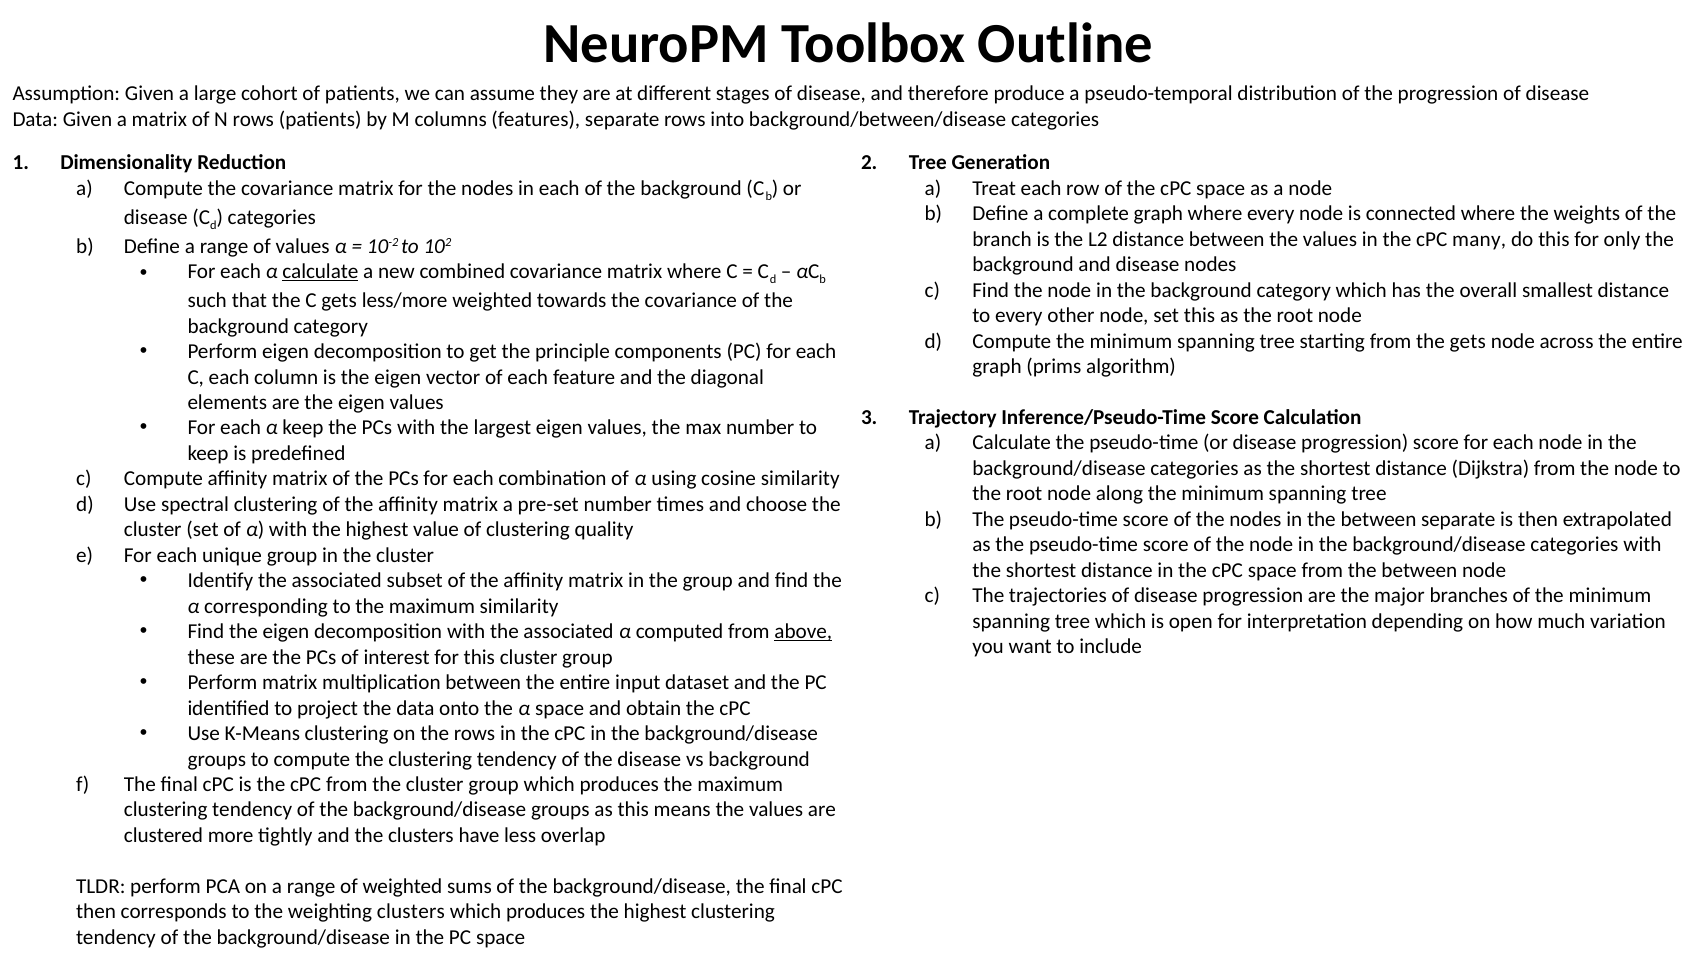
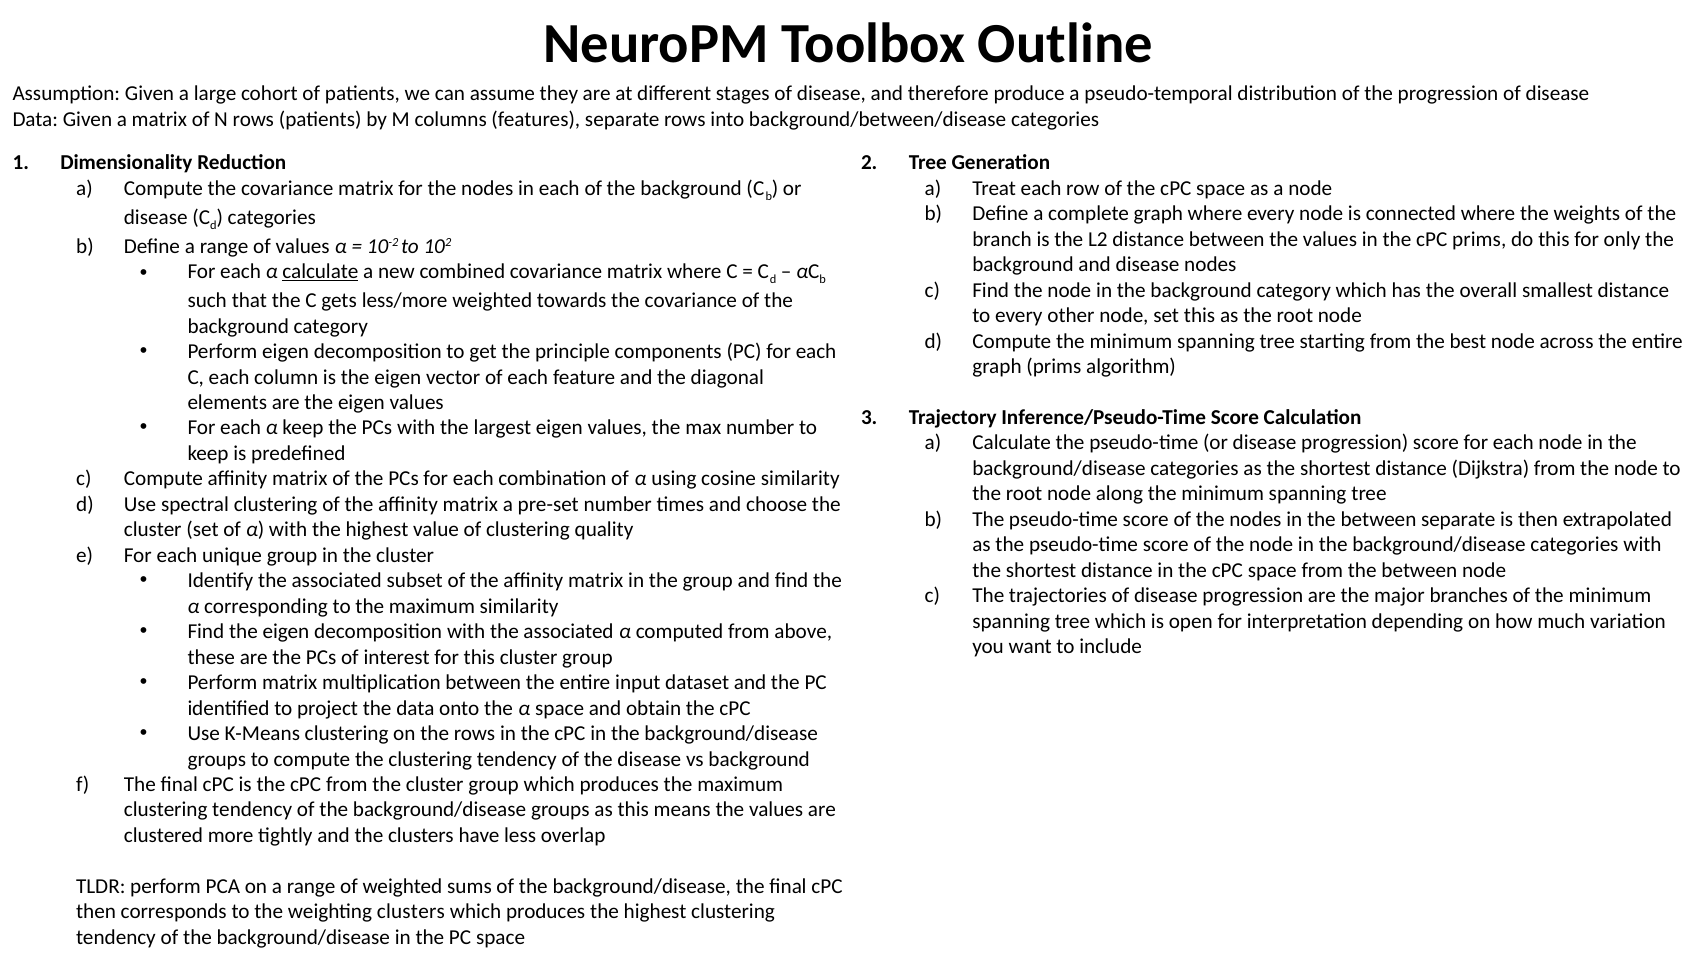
cPC many: many -> prims (1479, 239)
the gets: gets -> best (1468, 341)
above underline: present -> none (803, 631)
